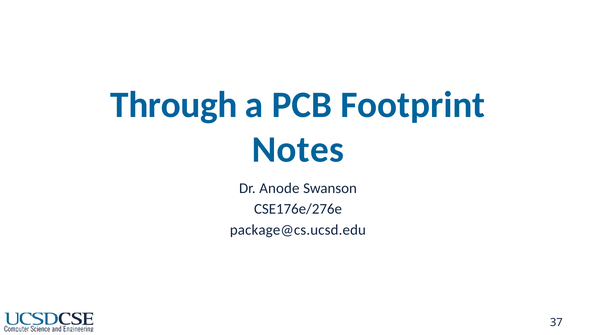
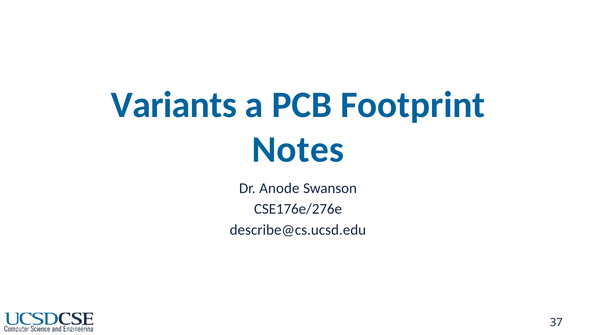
Through: Through -> Variants (174, 105)
package@cs.ucsd.edu: package@cs.ucsd.edu -> describe@cs.ucsd.edu (298, 230)
